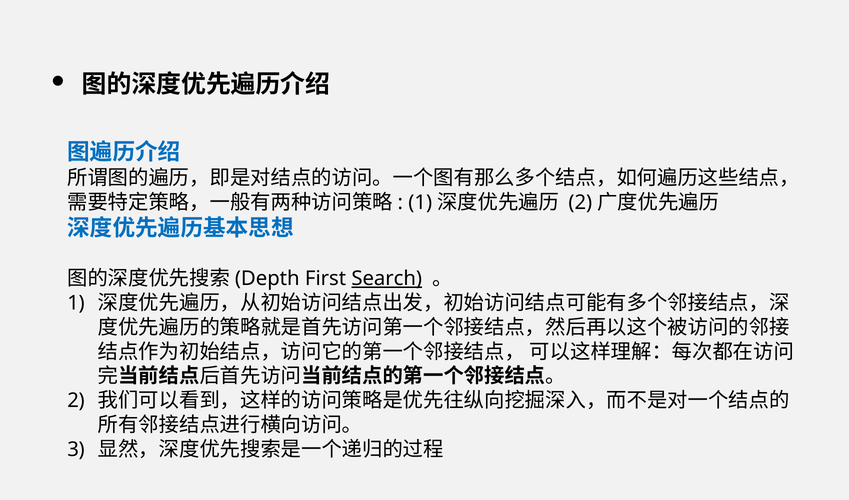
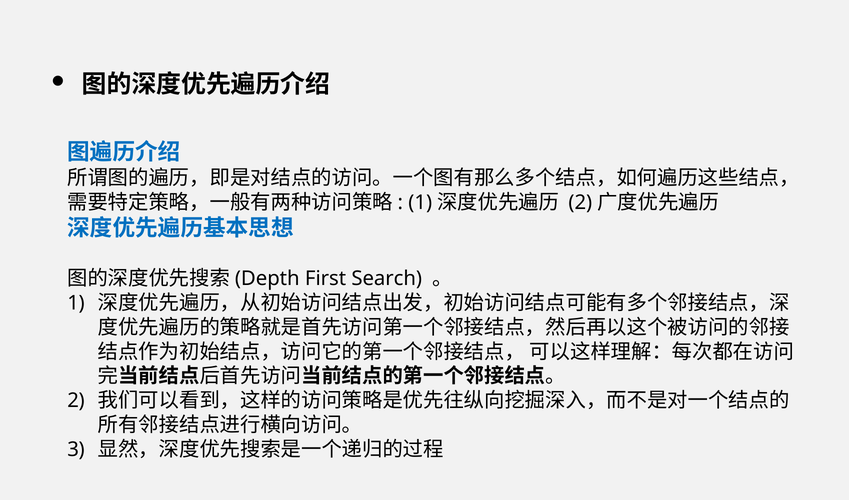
Search underline: present -> none (387, 278)
